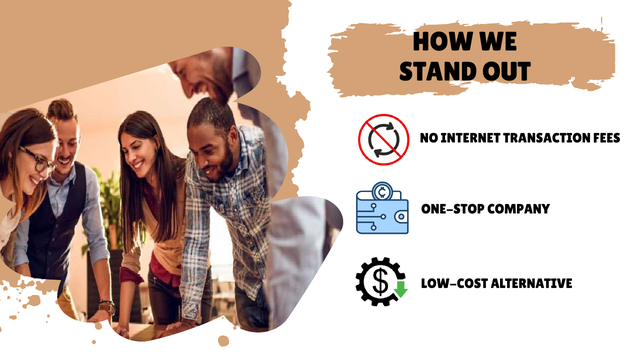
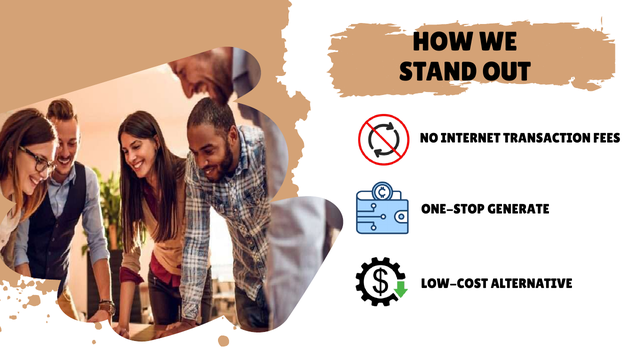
COMPANY: COMPANY -> GENERATE (518, 209)
